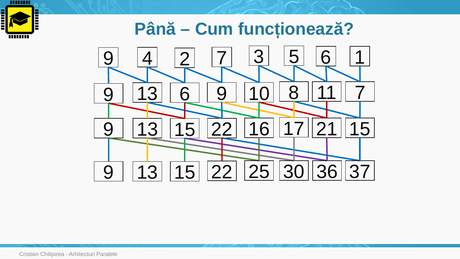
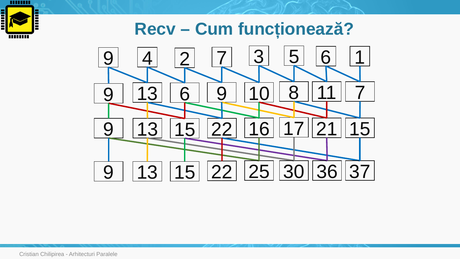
Până: Până -> Recv (155, 29)
